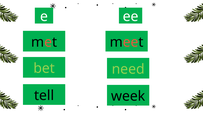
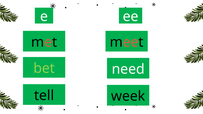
need colour: light green -> white (128, 69)
